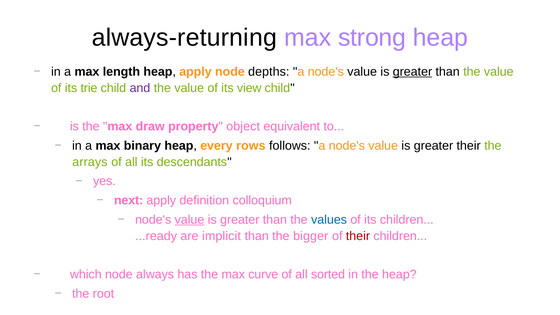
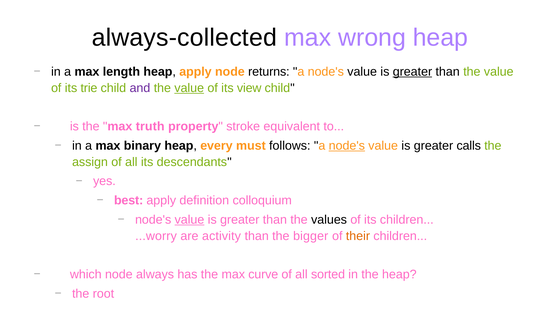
always-returning: always-returning -> always-collected (184, 38)
strong: strong -> wrong (372, 38)
depths: depths -> returns (269, 72)
value underline: none -> present (189, 88)
draw: draw -> truth (150, 126)
object: object -> stroke (243, 126)
rows: rows -> must (251, 146)
node's underline: none -> present (347, 146)
greater their: their -> calls (469, 146)
arrays: arrays -> assign (90, 162)
next: next -> best (129, 200)
values colour: blue -> black (329, 220)
...ready: ...ready -> ...worry (156, 236)
implicit: implicit -> activity (221, 236)
their colour: red -> orange (358, 236)
